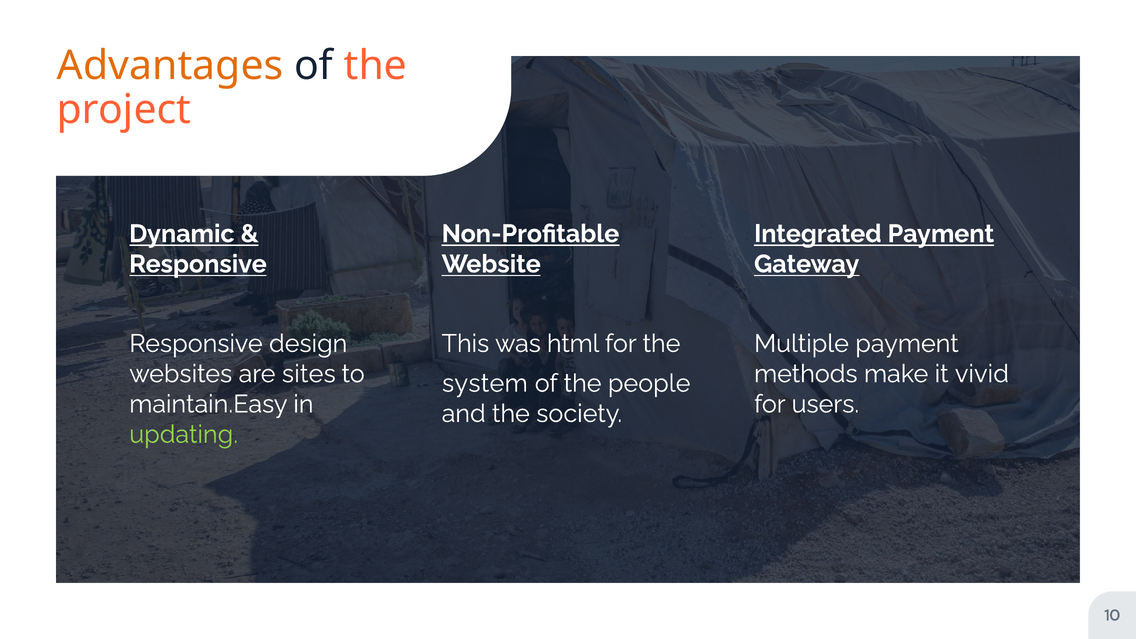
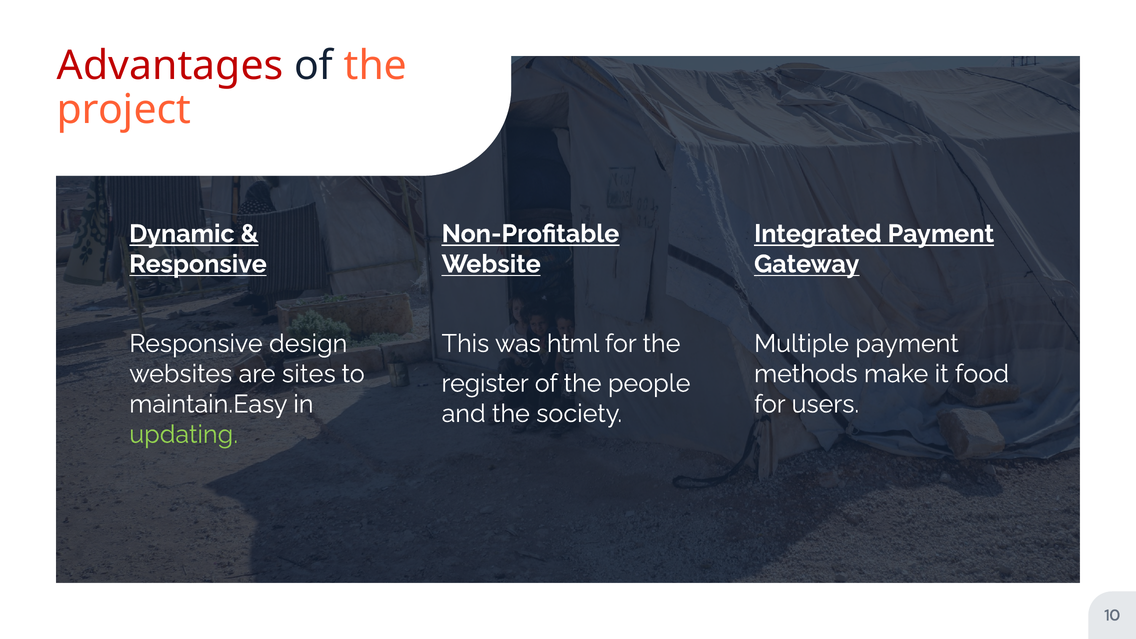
Advantages colour: orange -> red (170, 66)
vivid: vivid -> food (982, 374)
system: system -> register (485, 383)
